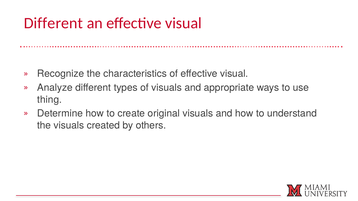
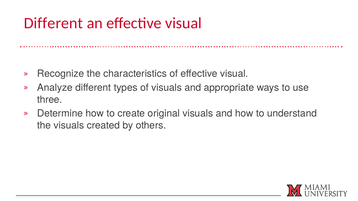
thing: thing -> three (50, 100)
